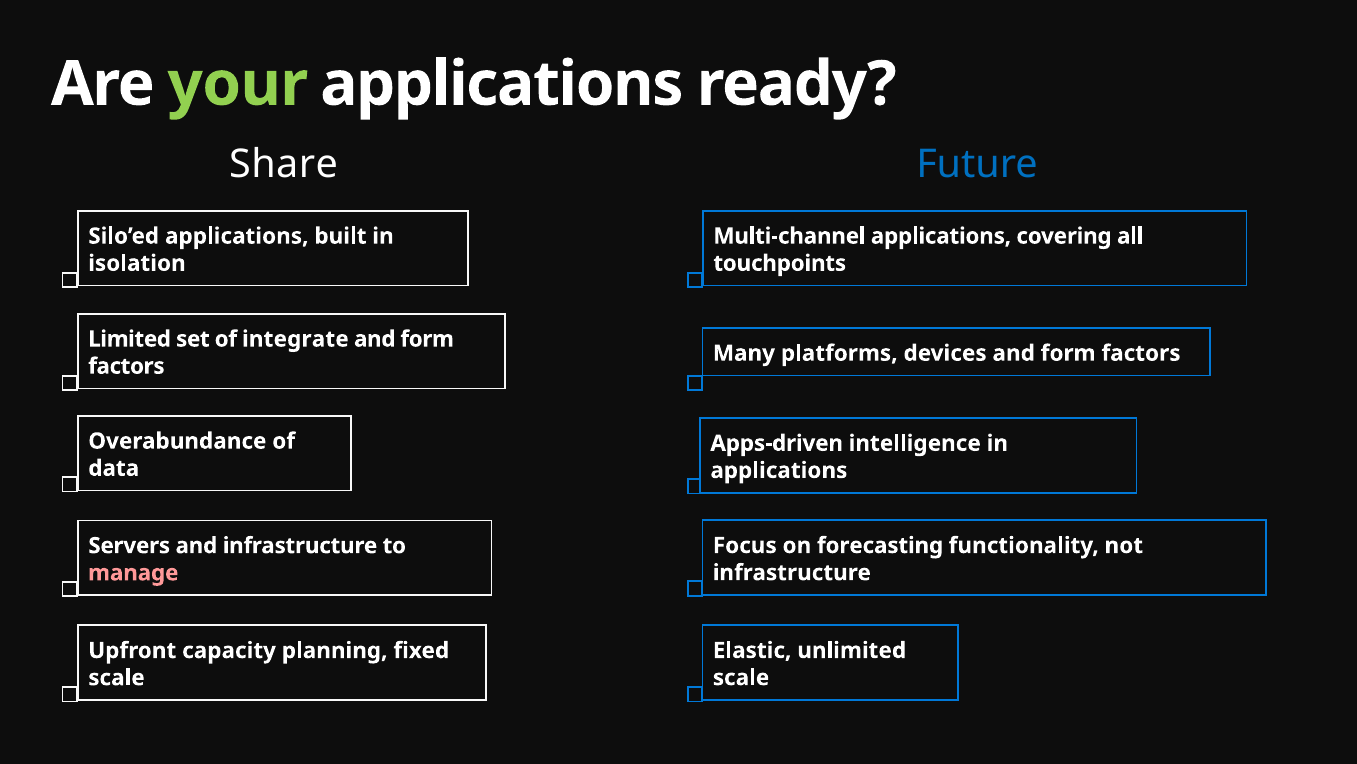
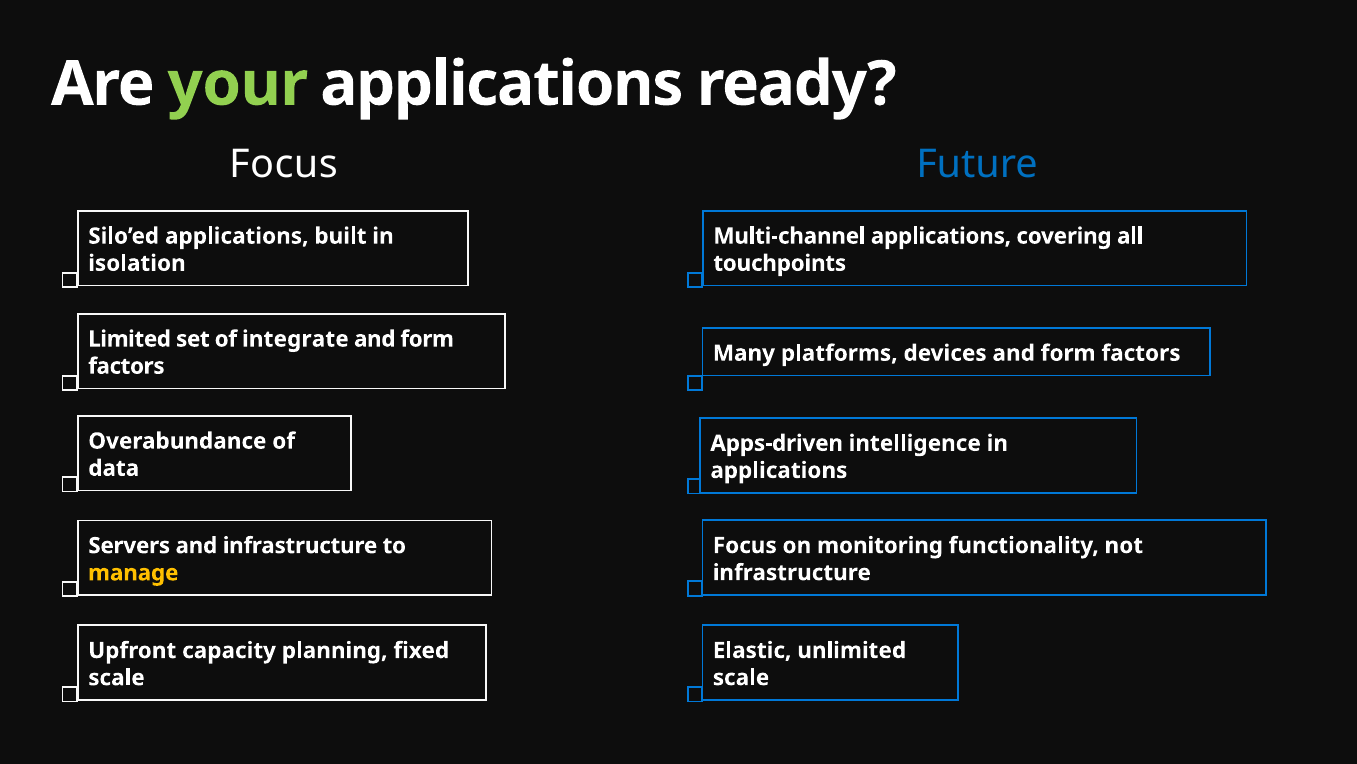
Share: Share -> Focus (284, 165)
forecasting: forecasting -> monitoring (880, 545)
manage colour: pink -> yellow (133, 572)
